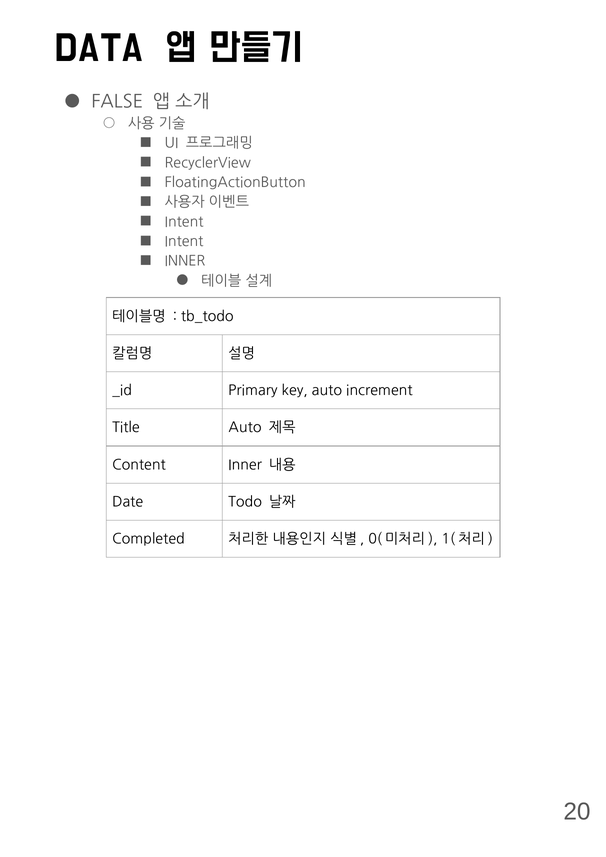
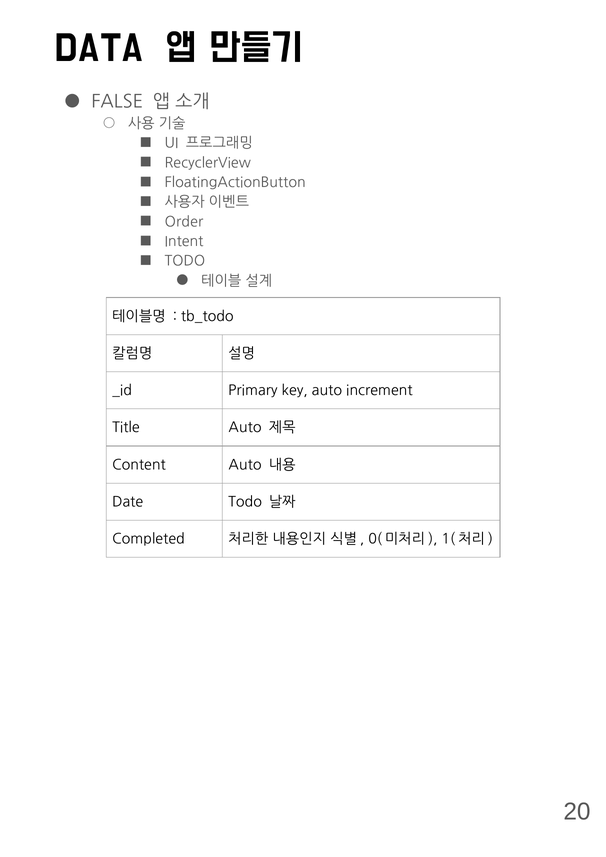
Intent: Intent -> Order (184, 222)
INNER: INNER -> TODO (185, 261)
Content Inner: Inner -> Auto (245, 465)
